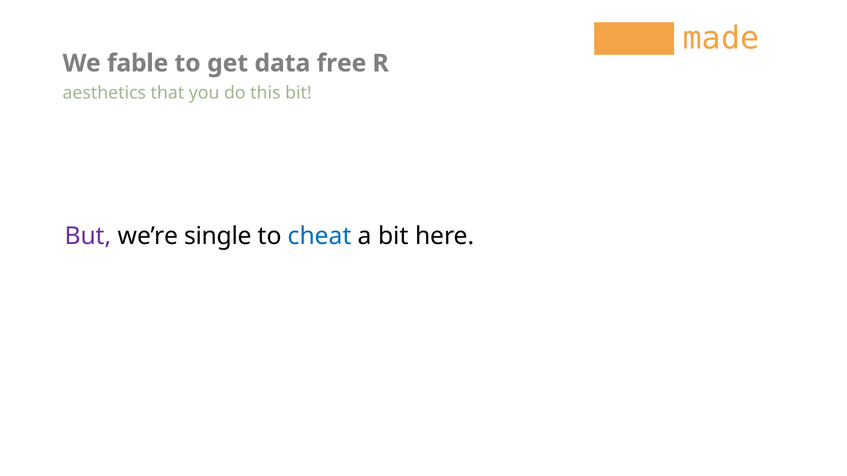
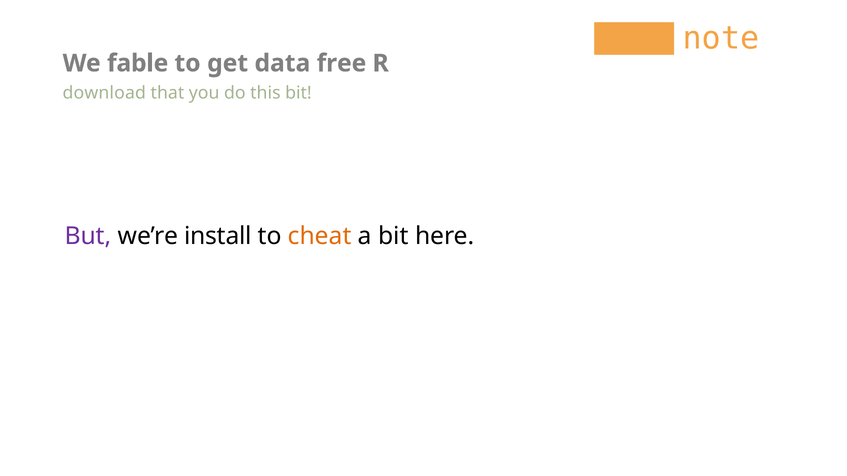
made: made -> note (721, 38)
aesthetics: aesthetics -> download (104, 93)
single: single -> install (218, 236)
cheat colour: blue -> orange (320, 236)
